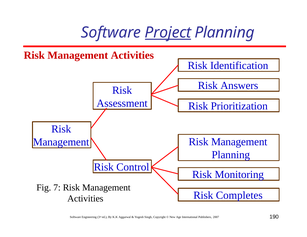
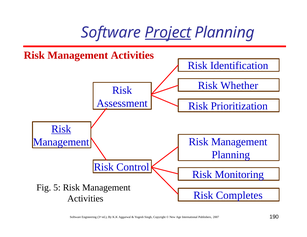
Answers: Answers -> Whether (239, 86)
Risk underline: none -> present (61, 129)
7: 7 -> 5 (57, 188)
